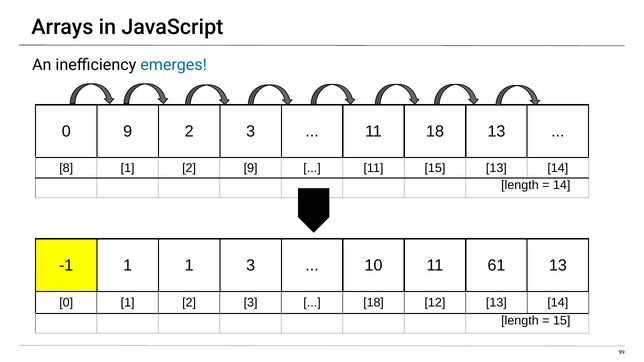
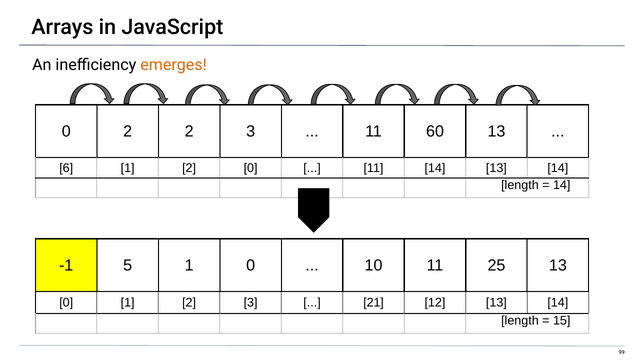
emerges colour: blue -> orange (174, 65)
0 9: 9 -> 2 (128, 131)
11 18: 18 -> 60 (435, 131)
8: 8 -> 6 (66, 168)
2 9: 9 -> 0 (251, 168)
11 15: 15 -> 14 (435, 168)
-1 1: 1 -> 5 (128, 266)
1 3: 3 -> 0 (251, 266)
61: 61 -> 25 (496, 266)
18: 18 -> 21 (374, 303)
